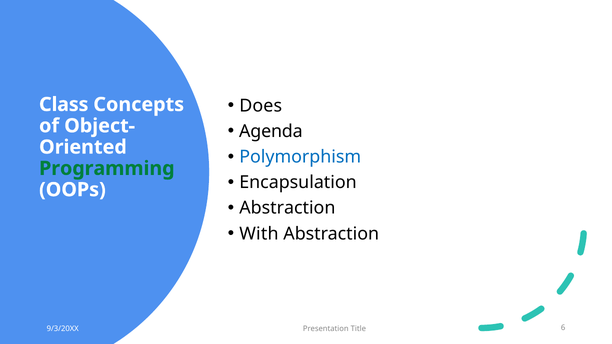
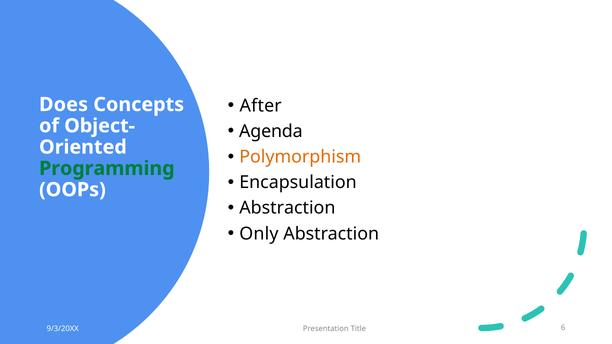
Does: Does -> After (261, 106)
Class: Class -> Does (64, 105)
Polymorphism colour: blue -> orange (300, 157)
With: With -> Only (259, 234)
